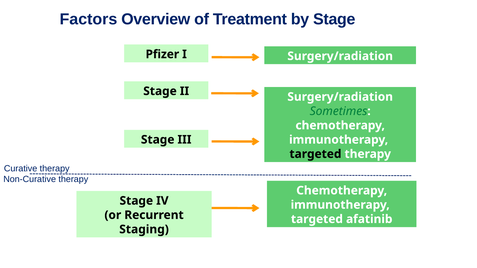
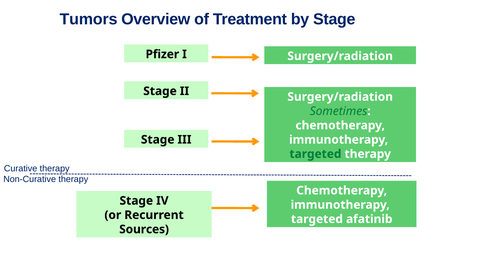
Factors: Factors -> Tumors (89, 19)
targeted colour: black -> green (315, 154)
Staging: Staging -> Sources (144, 230)
